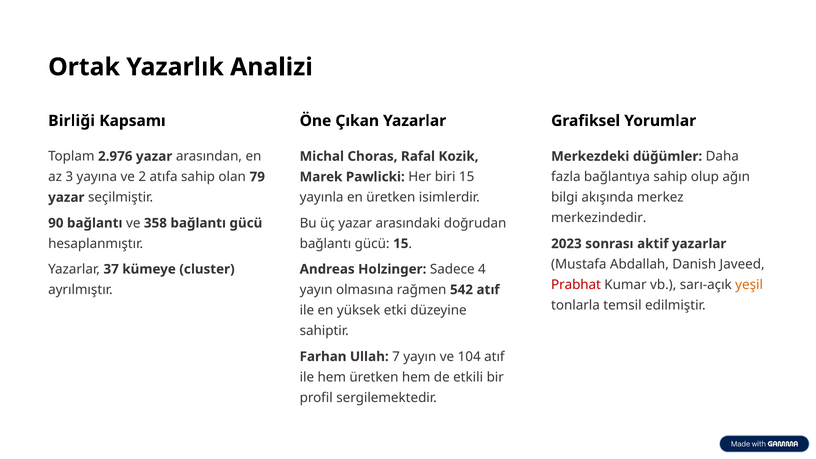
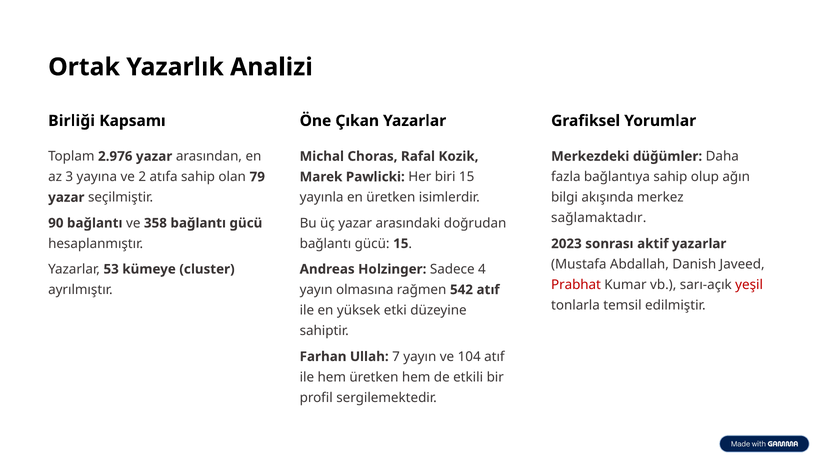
merkezindedir: merkezindedir -> sağlamaktadır (599, 218)
37: 37 -> 53 (111, 269)
yeşil colour: orange -> red (749, 285)
